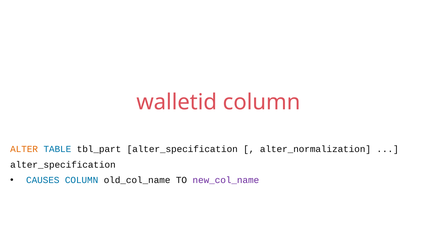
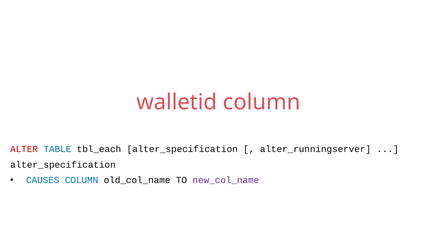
ALTER colour: orange -> red (24, 149)
tbl_part: tbl_part -> tbl_each (99, 149)
alter_normalization: alter_normalization -> alter_runningserver (315, 149)
